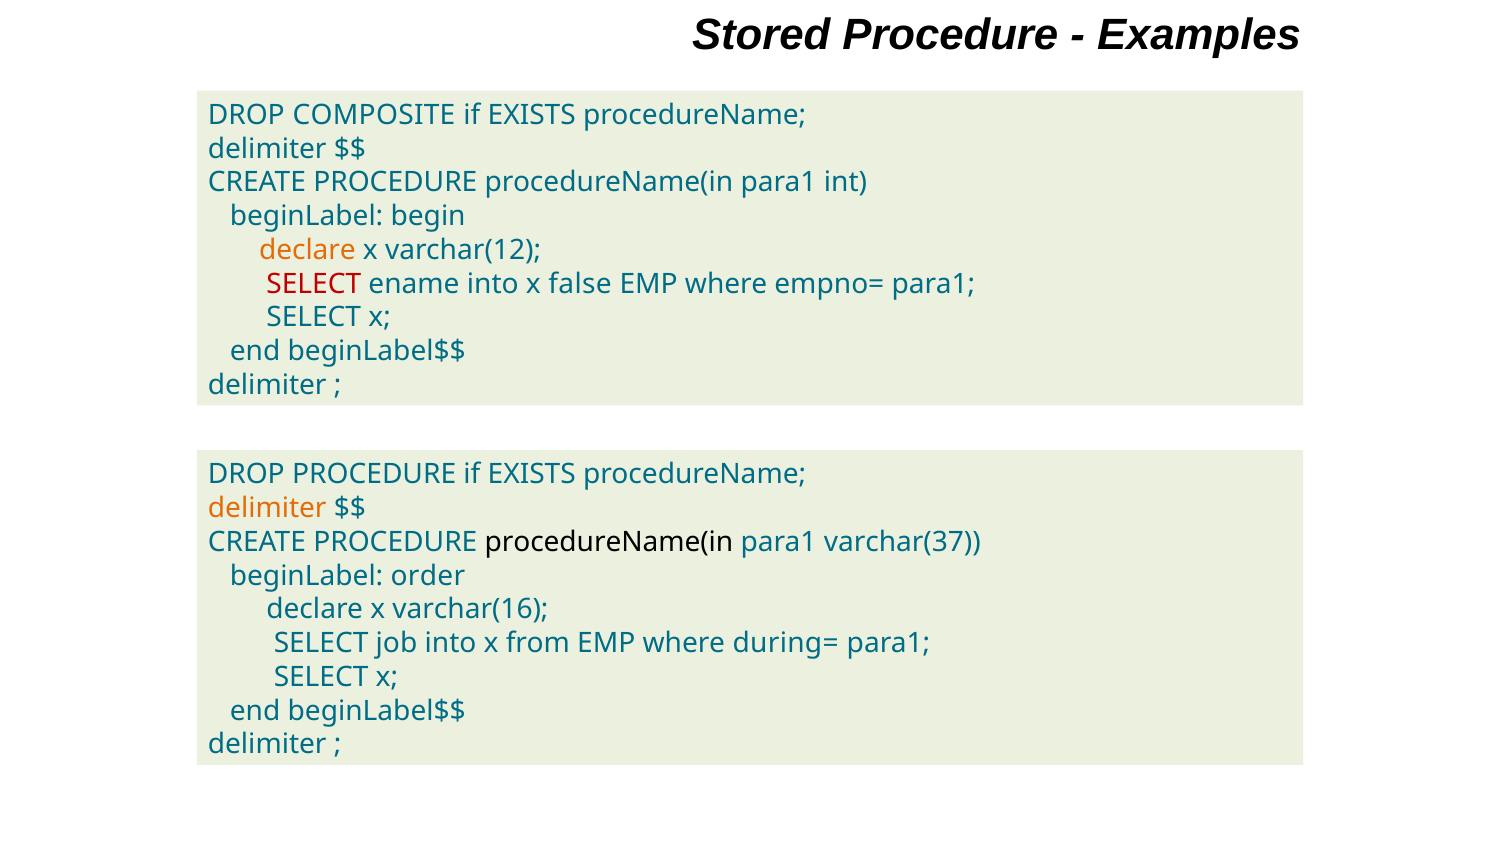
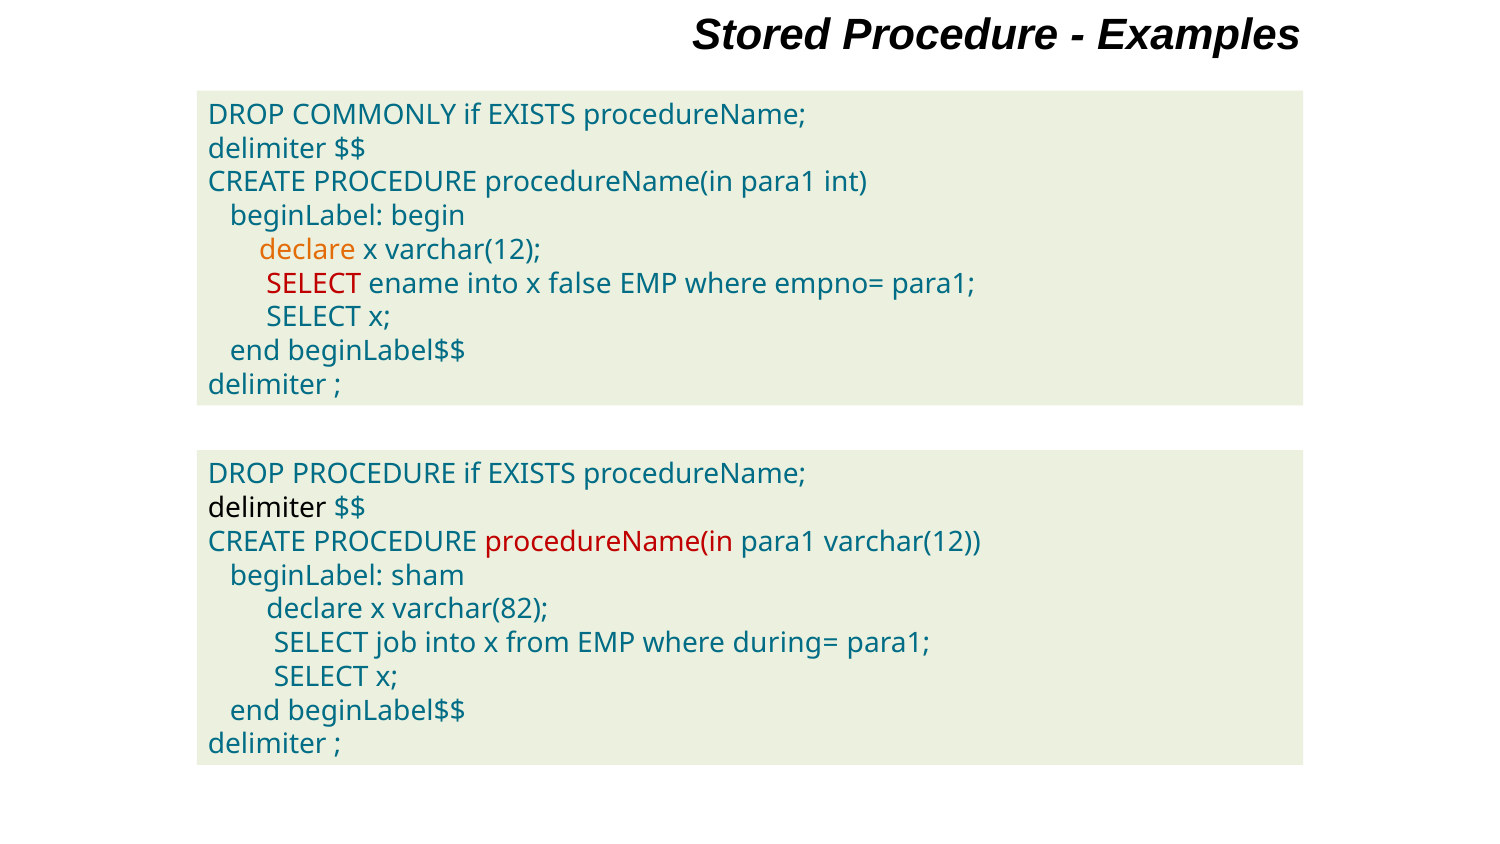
COMPOSITE: COMPOSITE -> COMMONLY (374, 115)
delimiter colour: orange -> black (267, 508)
procedureName(in colour: black -> red (609, 542)
para1 varchar(37: varchar(37 -> varchar(12 (902, 542)
order: order -> sham (428, 576)
varchar(16: varchar(16 -> varchar(82 (470, 609)
